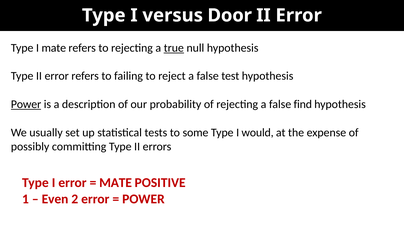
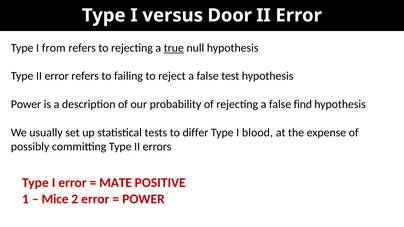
I mate: mate -> from (54, 48)
Power underline: present -> none (26, 104)
some: some -> differ (195, 133)
would: would -> blood (257, 133)
Even: Even -> Mice (55, 199)
